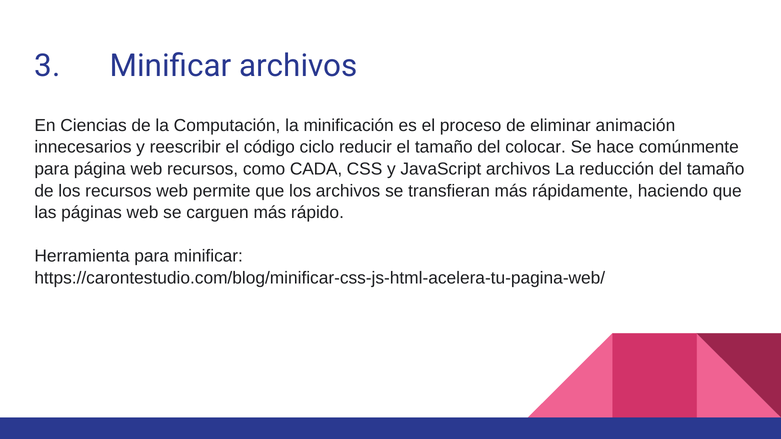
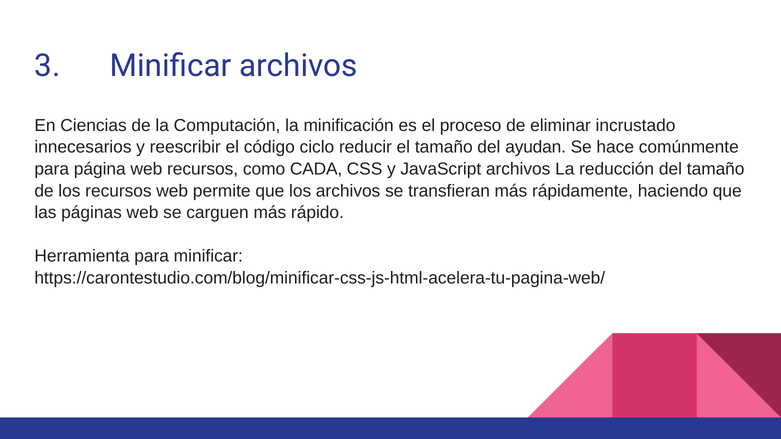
animación: animación -> incrustado (635, 125)
colocar: colocar -> ayudan (536, 147)
